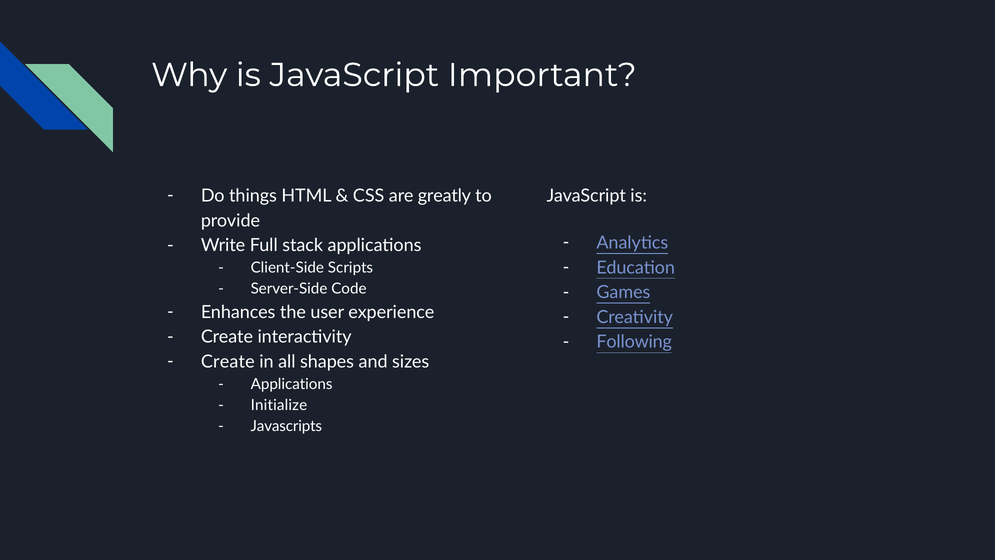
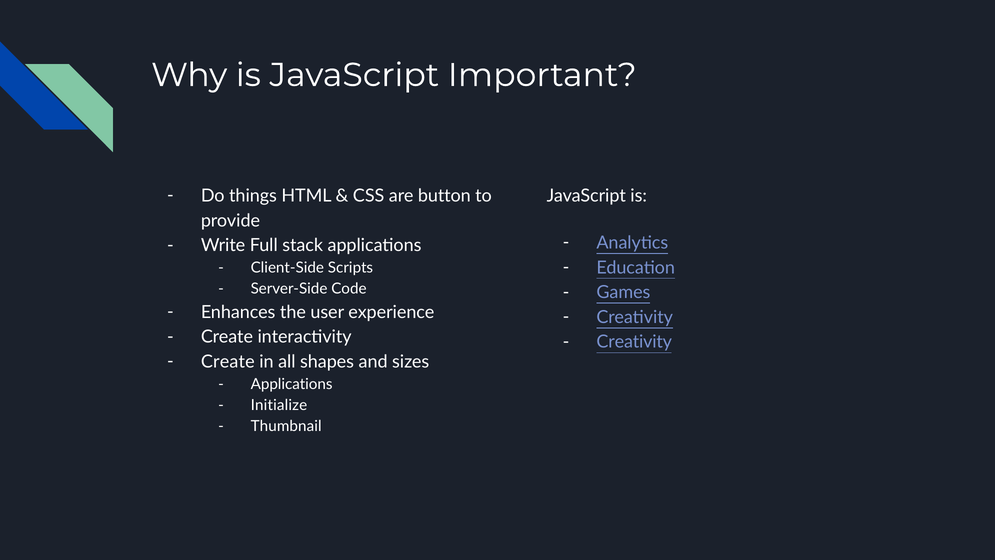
greatly: greatly -> button (444, 196)
Following: Following -> Creativity (634, 342)
Javascripts: Javascripts -> Thumbnail (286, 426)
